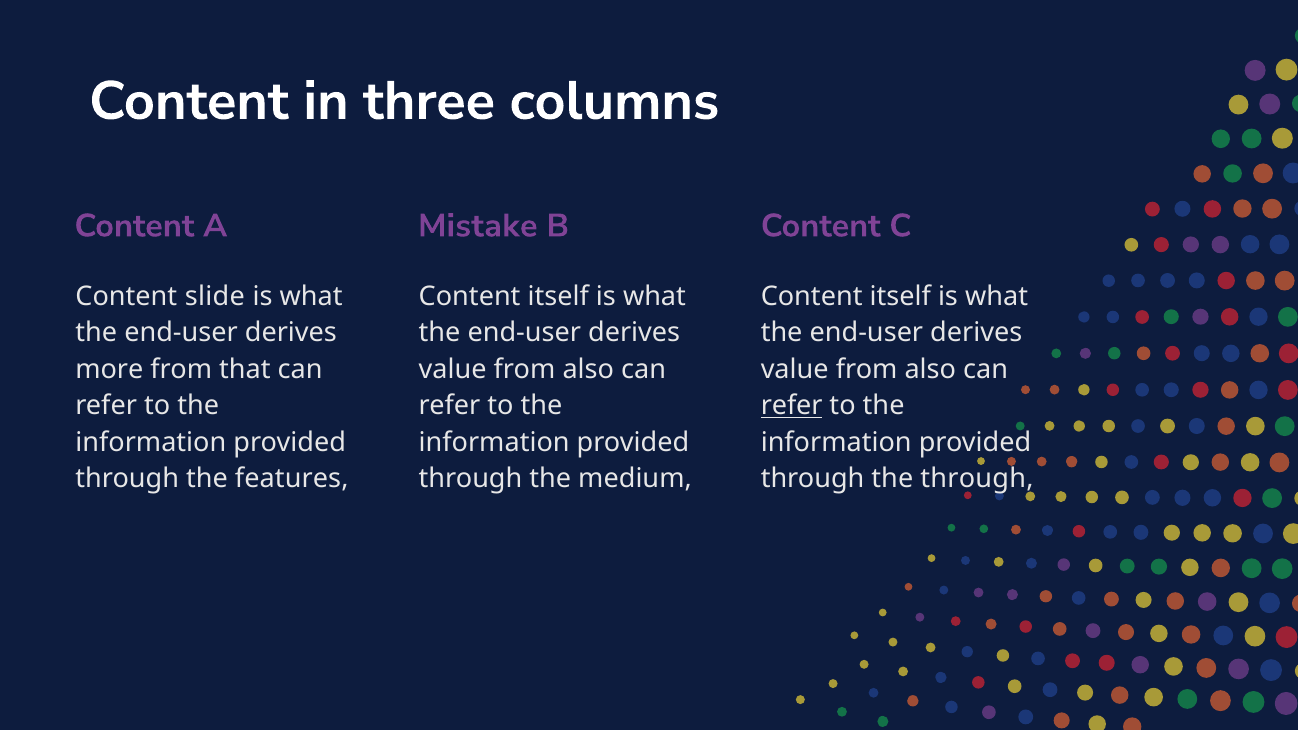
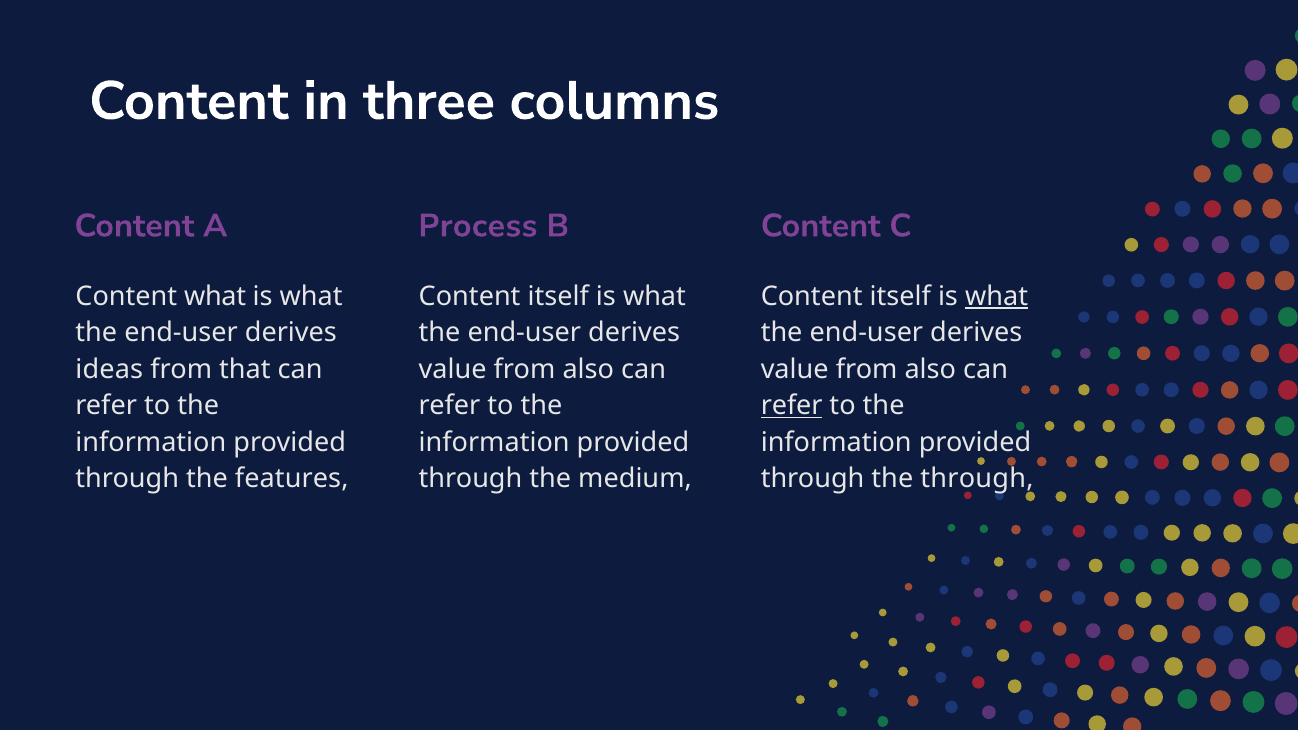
Mistake: Mistake -> Process (478, 226)
Content slide: slide -> what (215, 296)
what underline: none -> present (997, 296)
more: more -> ideas (109, 369)
